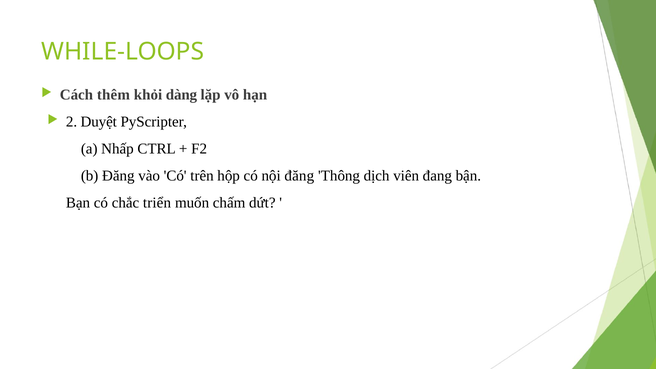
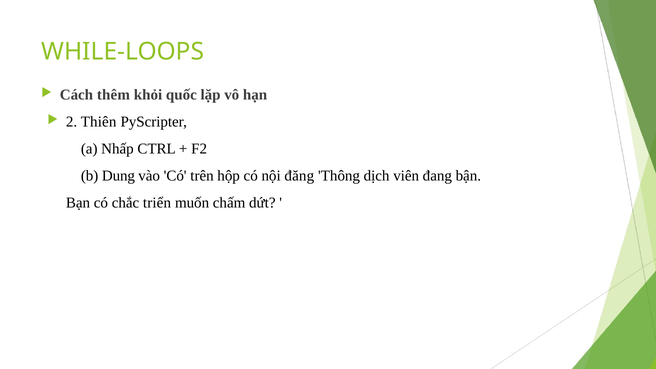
dàng: dàng -> quốc (181, 95)
Duyệt: Duyệt -> Thiên (99, 122)
b Đăng: Đăng -> Dung (118, 176)
